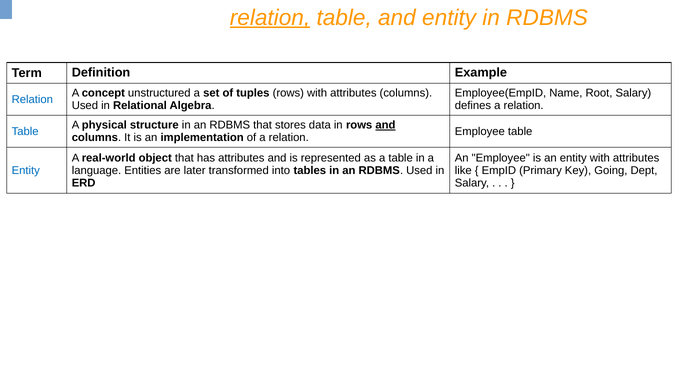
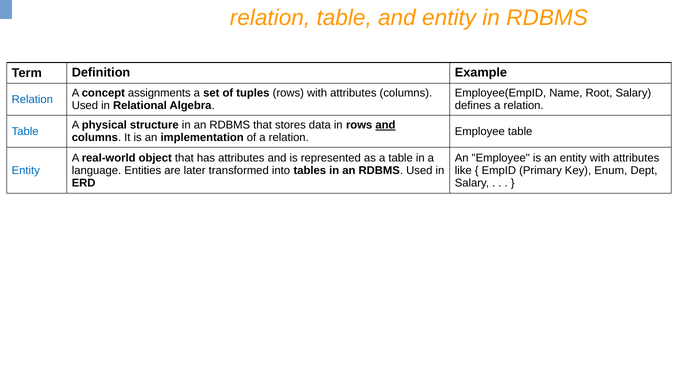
relation underline: present -> none (270, 18)
unstructured: unstructured -> assignments (159, 93)
Going: Going -> Enum (611, 171)
